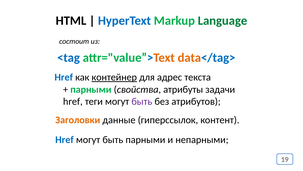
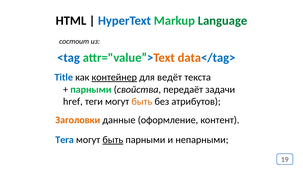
Href: Href -> Title (64, 77)
адрес: адрес -> ведёт (170, 77)
атрибуты: атрибуты -> передаёт (183, 89)
быть colour: purple -> orange (142, 101)
гиперссылок: гиперссылок -> оформление (168, 120)
Href: Href -> Тега (65, 139)
быть underline: none -> present (113, 139)
